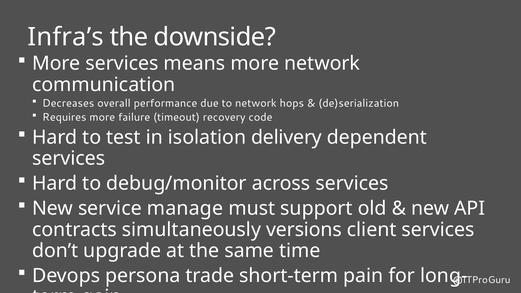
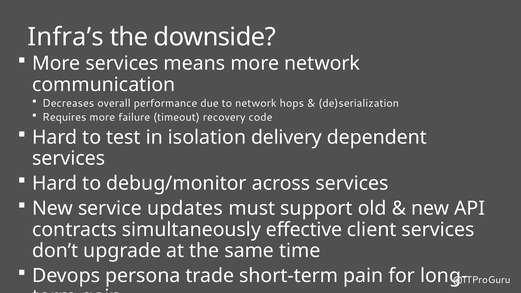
manage: manage -> updates (185, 209)
versions: versions -> effective (304, 230)
